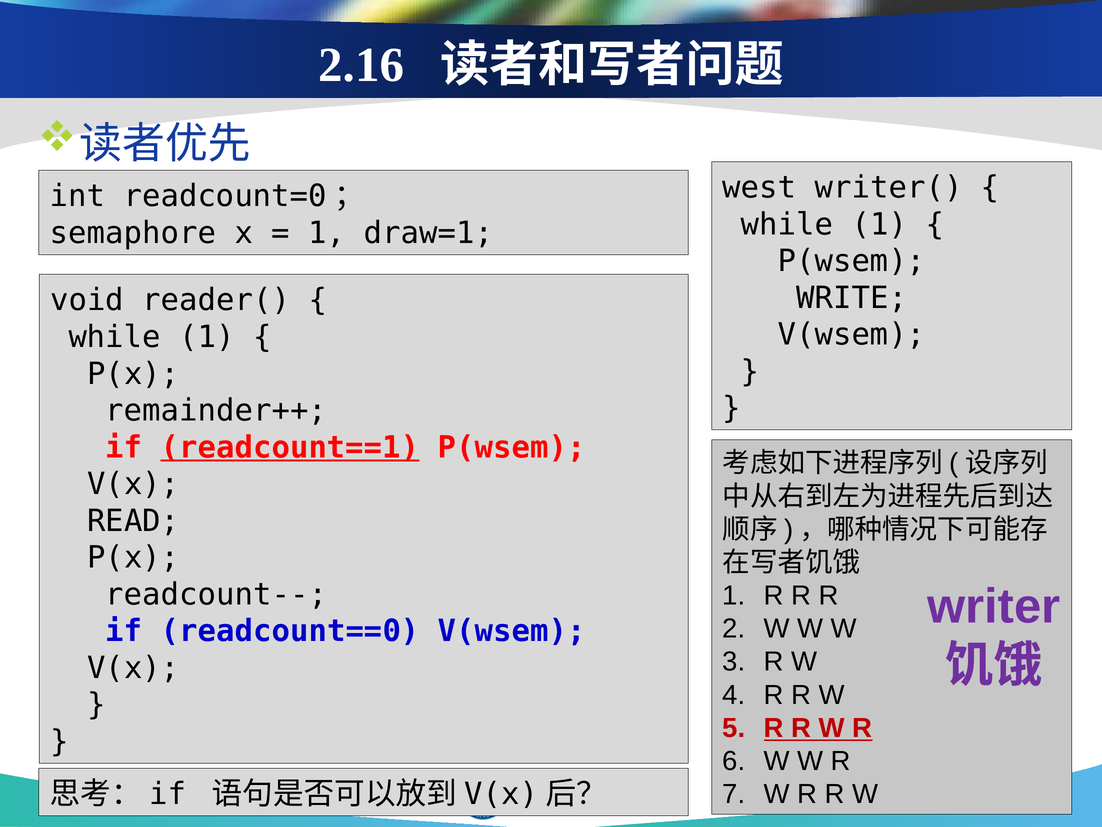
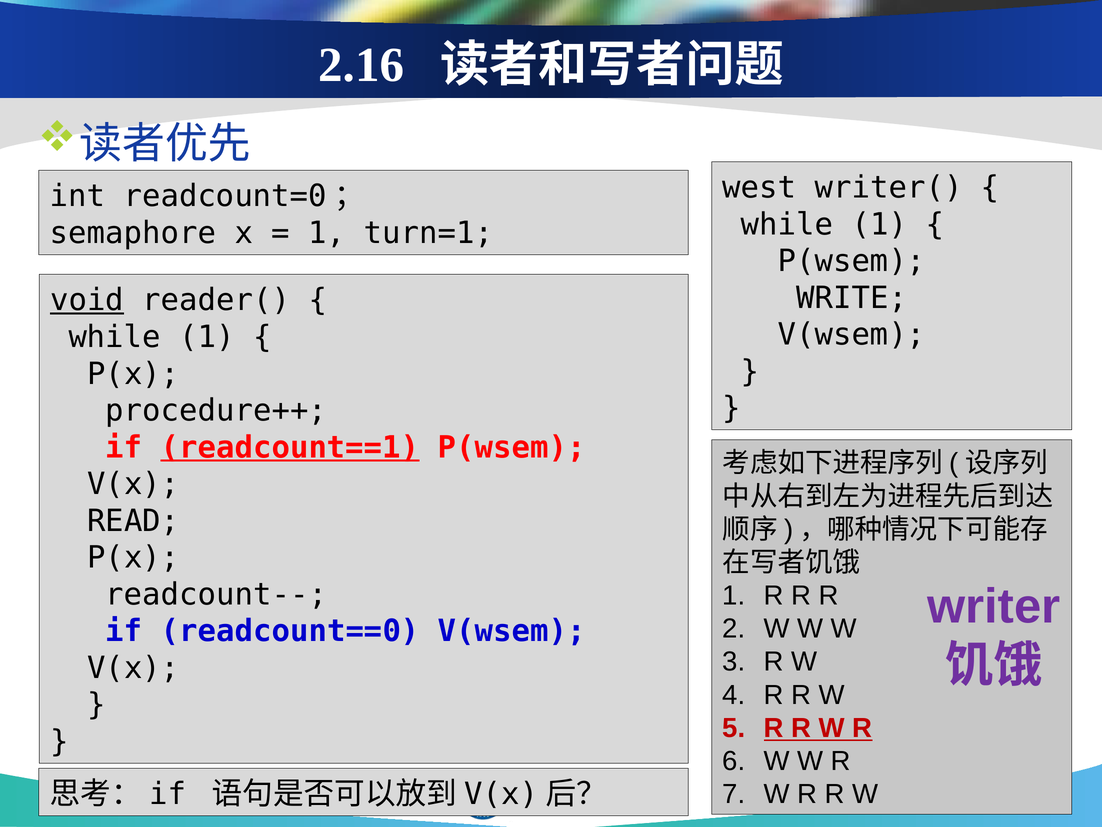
draw=1: draw=1 -> turn=1 (428, 233)
void underline: none -> present (87, 300)
remainder++: remainder++ -> procedure++ (216, 410)
